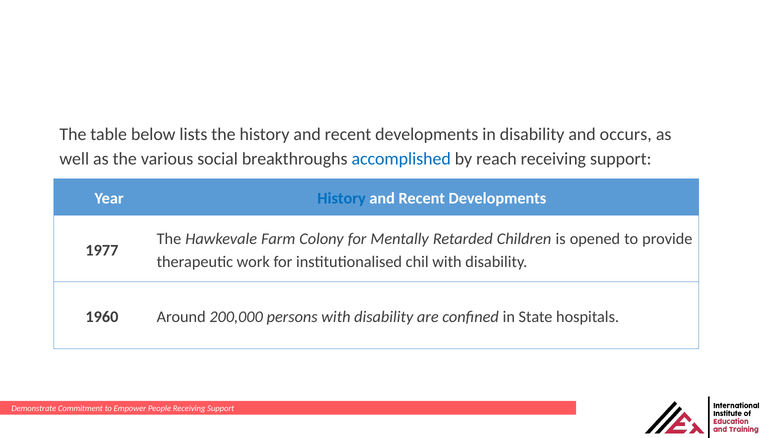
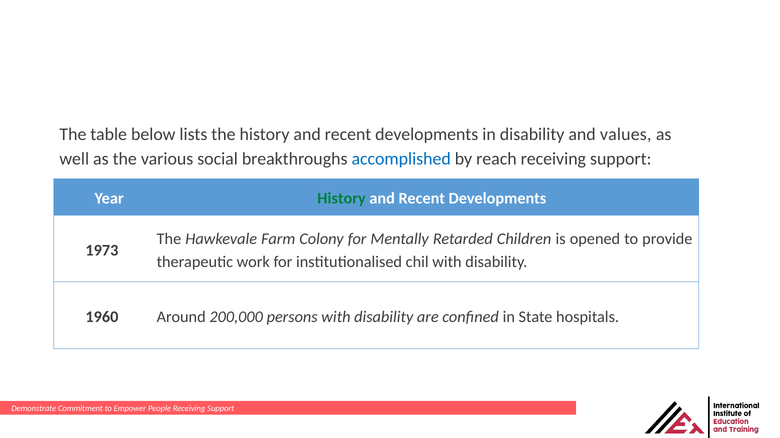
occurs: occurs -> values (626, 135)
History colour: blue -> green (342, 199)
1977: 1977 -> 1973 (102, 251)
